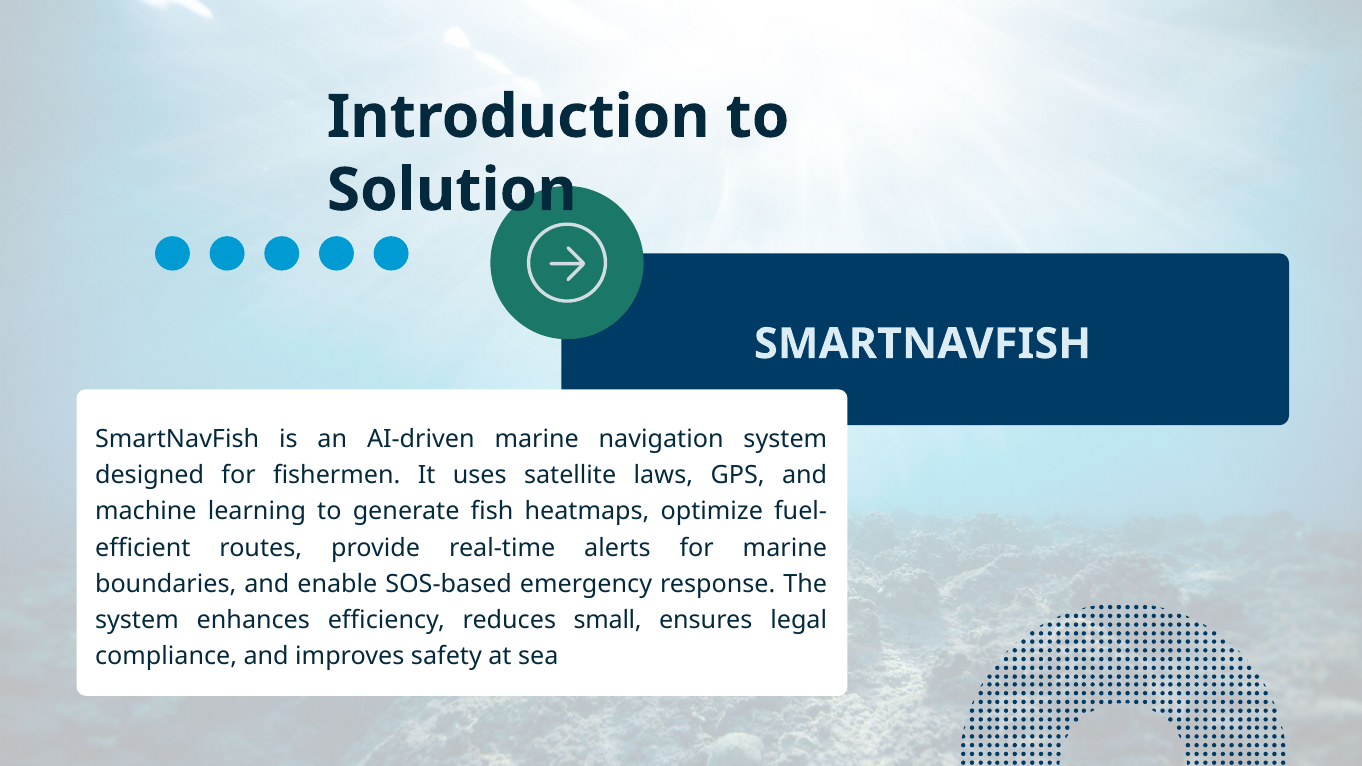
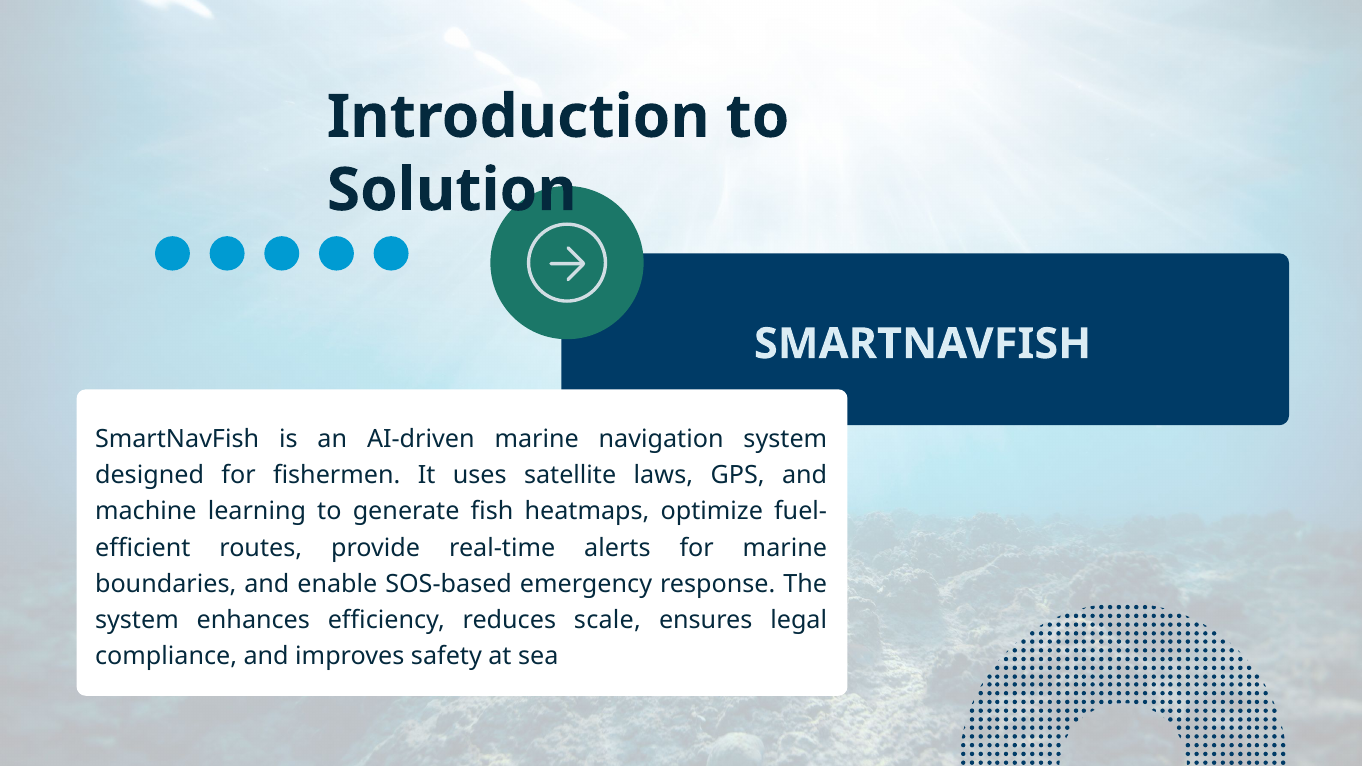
small: small -> scale (607, 620)
